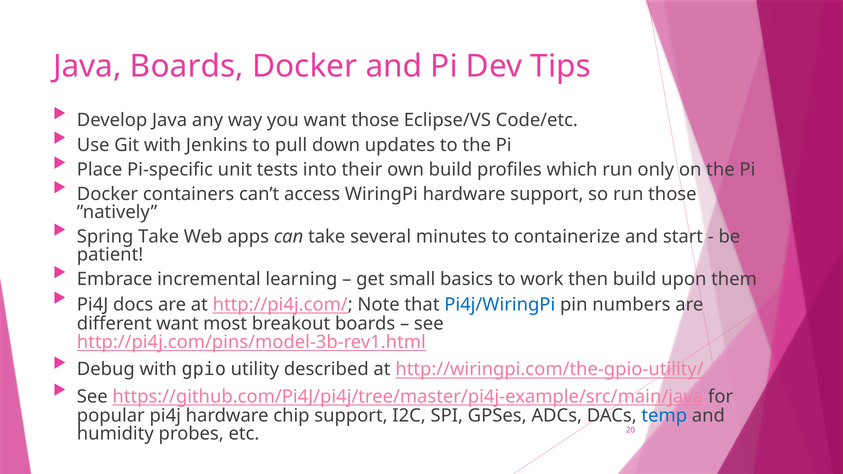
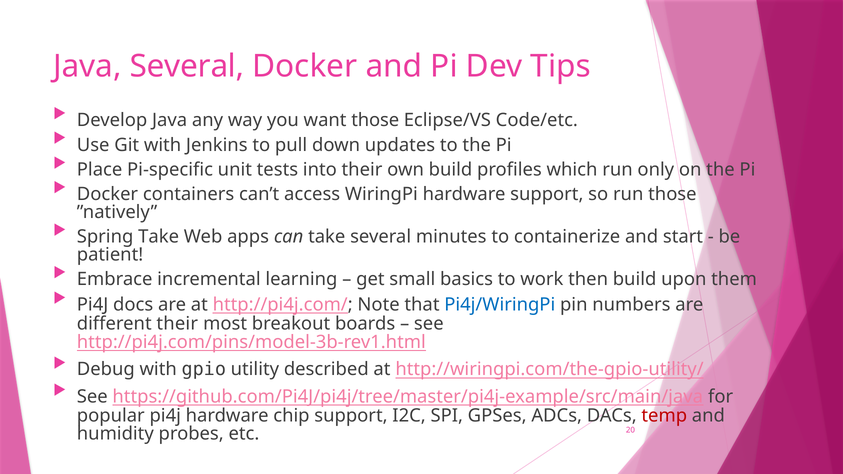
Java Boards: Boards -> Several (187, 66)
different want: want -> their (177, 324)
temp colour: blue -> red (664, 416)
